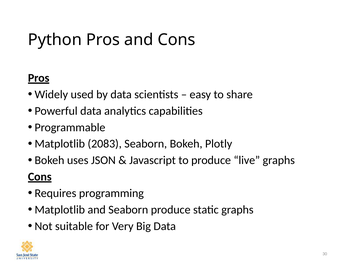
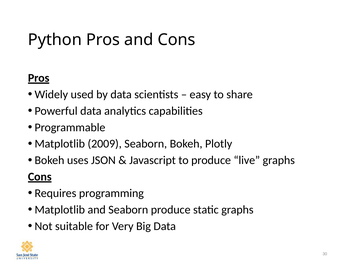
2083: 2083 -> 2009 (105, 144)
